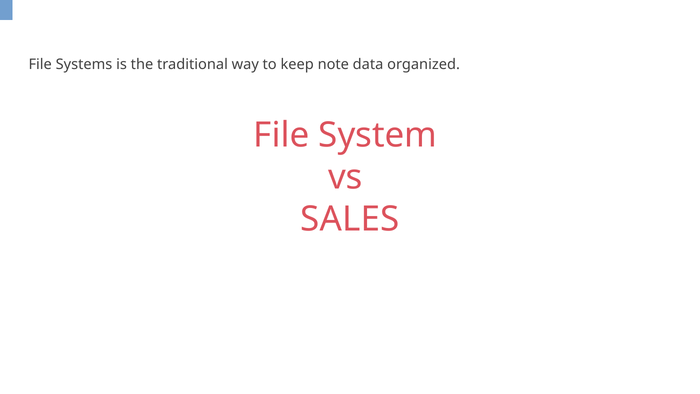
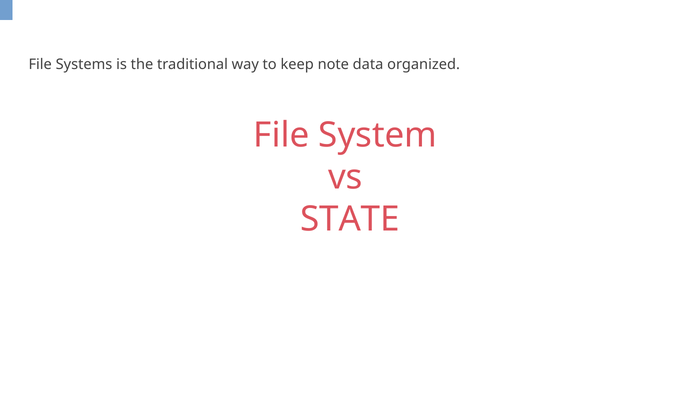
SALES: SALES -> STATE (350, 219)
